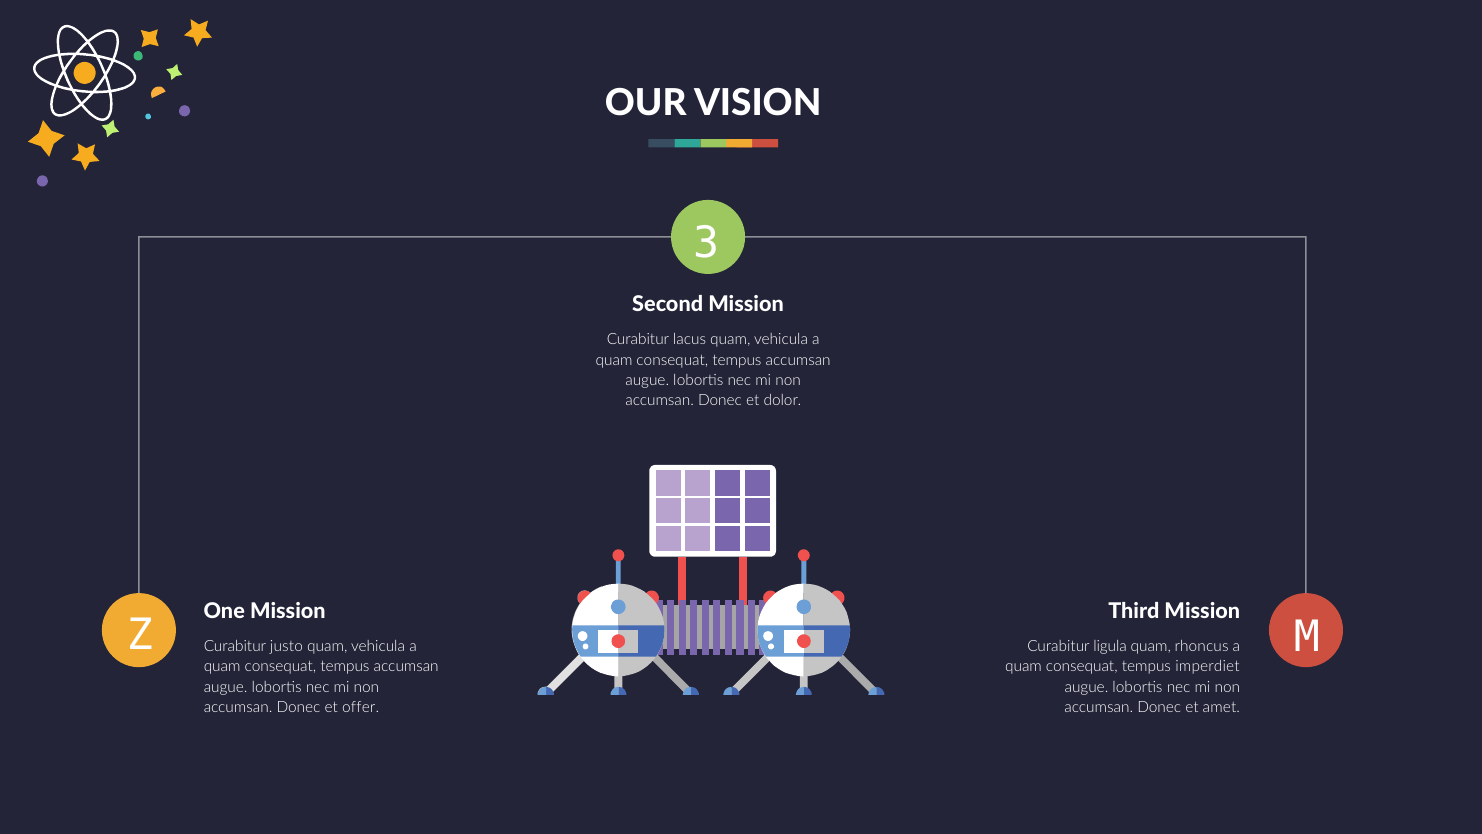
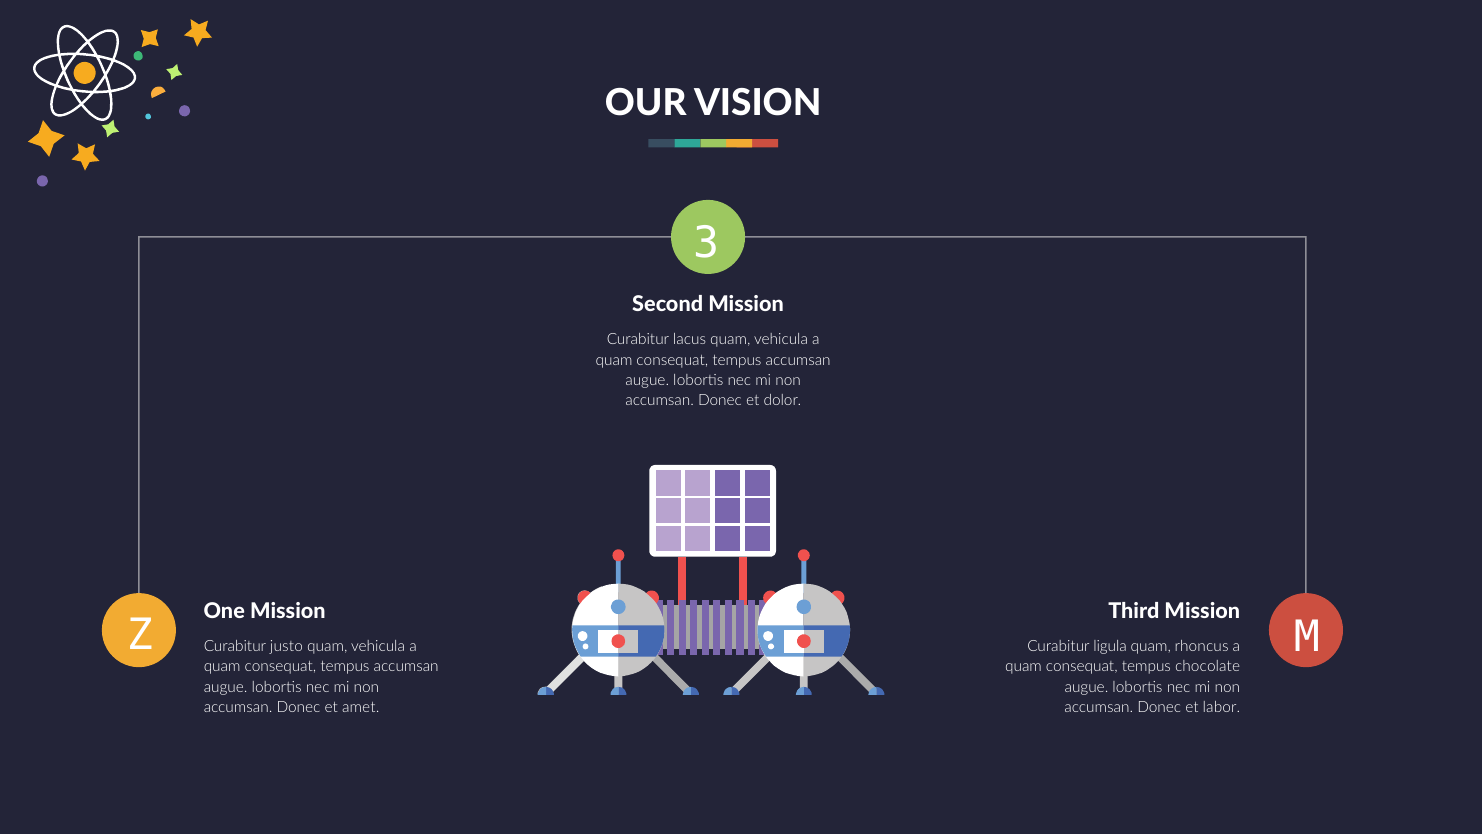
imperdiet: imperdiet -> chocolate (1208, 666)
offer: offer -> amet (361, 707)
amet: amet -> labor (1221, 707)
